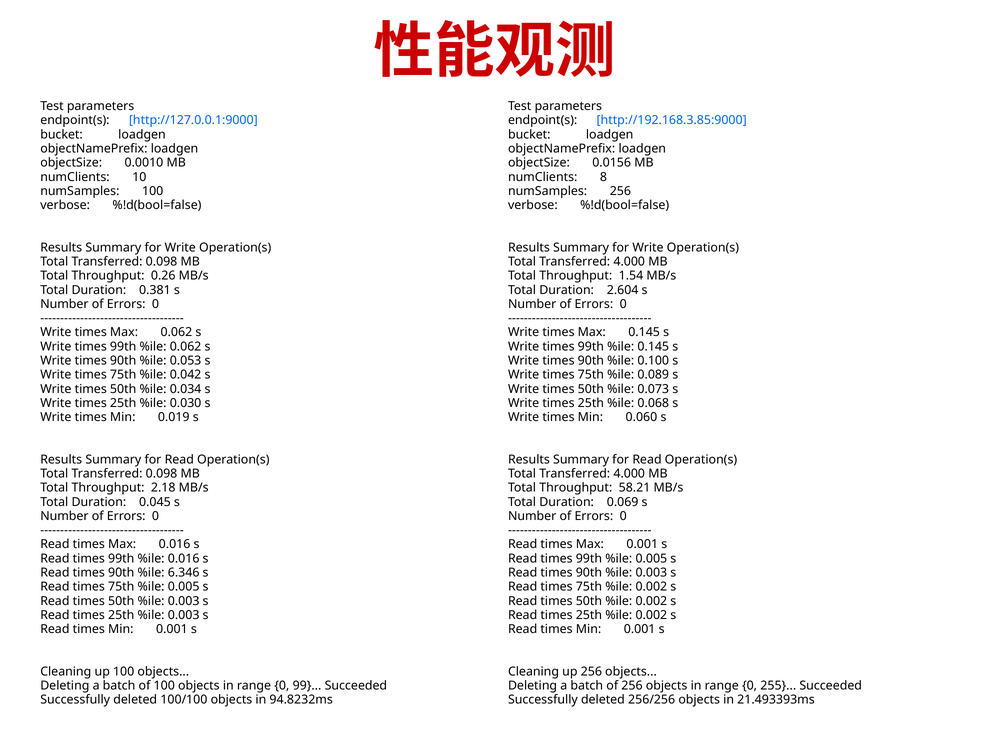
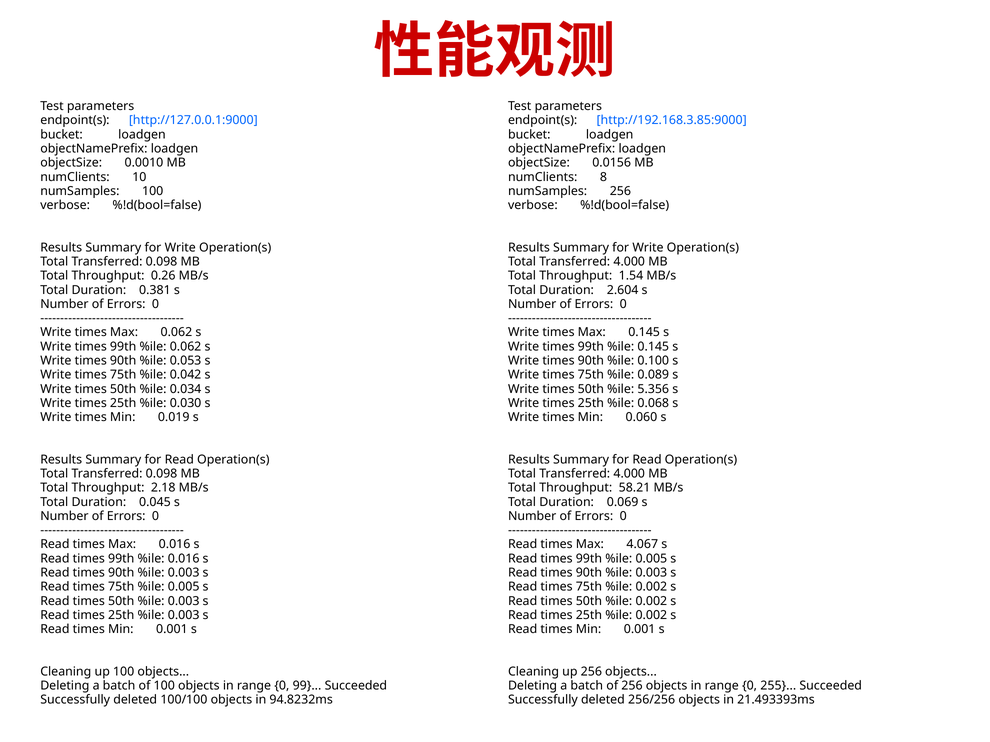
0.073: 0.073 -> 5.356 (653, 389)
Max 0.001: 0.001 -> 4.067 (642, 545)
6.346: 6.346 -> 0.003 (184, 573)
